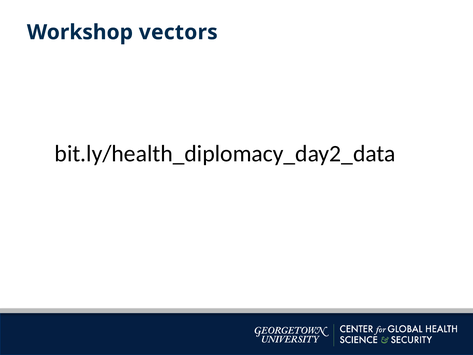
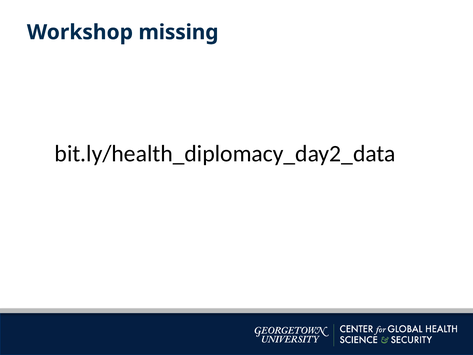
vectors: vectors -> missing (178, 32)
